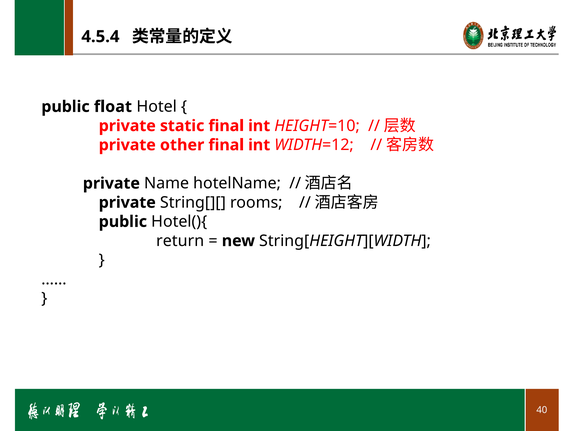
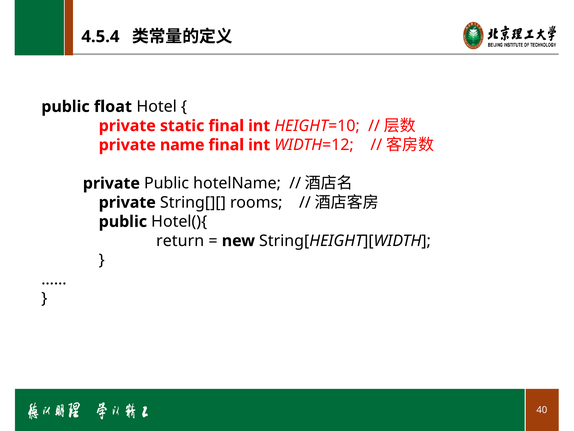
other: other -> name (182, 145)
private Name: Name -> Public (167, 183)
